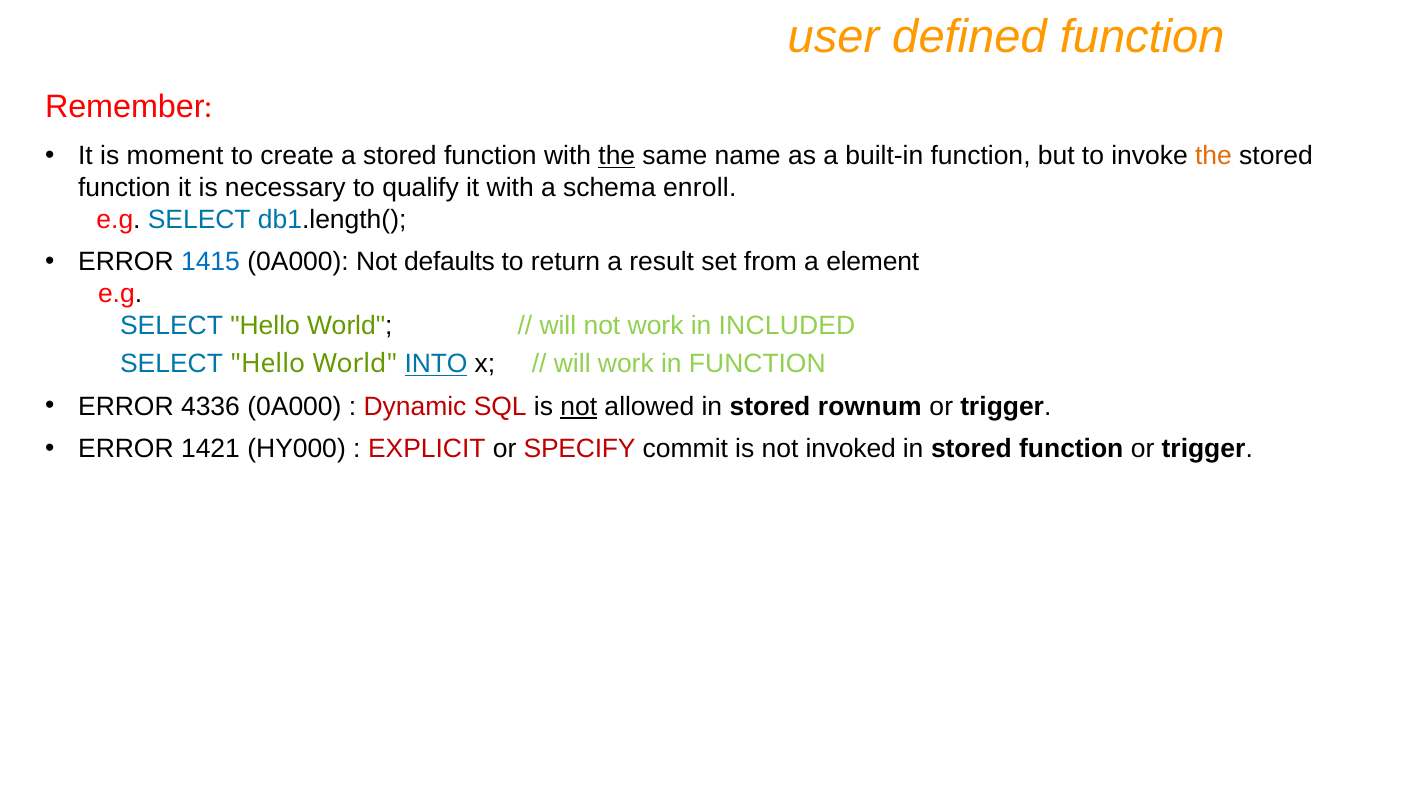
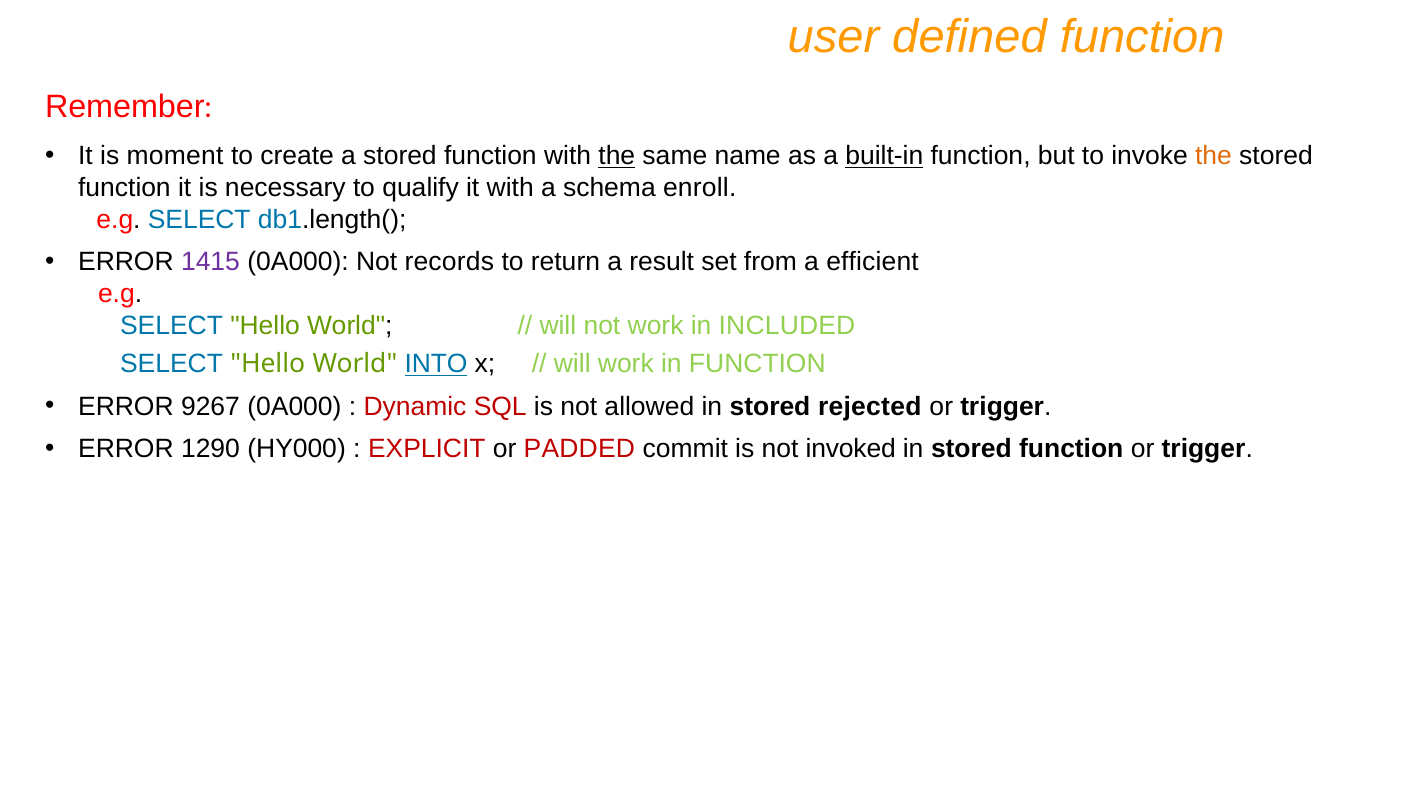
built-in underline: none -> present (884, 156)
1415 colour: blue -> purple (210, 262)
defaults: defaults -> records (449, 262)
element: element -> efficient (873, 262)
4336: 4336 -> 9267 (210, 407)
not underline: present -> none (579, 407)
rownum: rownum -> rejected (870, 407)
1421: 1421 -> 1290 (210, 449)
SPECIFY: SPECIFY -> PADDED (579, 449)
